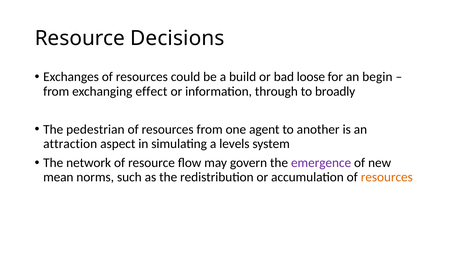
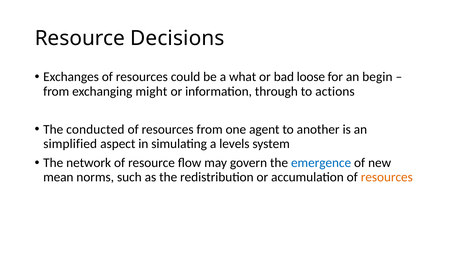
build: build -> what (243, 77)
effect: effect -> might (151, 91)
broadly: broadly -> actions (335, 91)
pedestrian: pedestrian -> conducted (95, 129)
attraction: attraction -> simplified (70, 144)
emergence colour: purple -> blue (321, 163)
